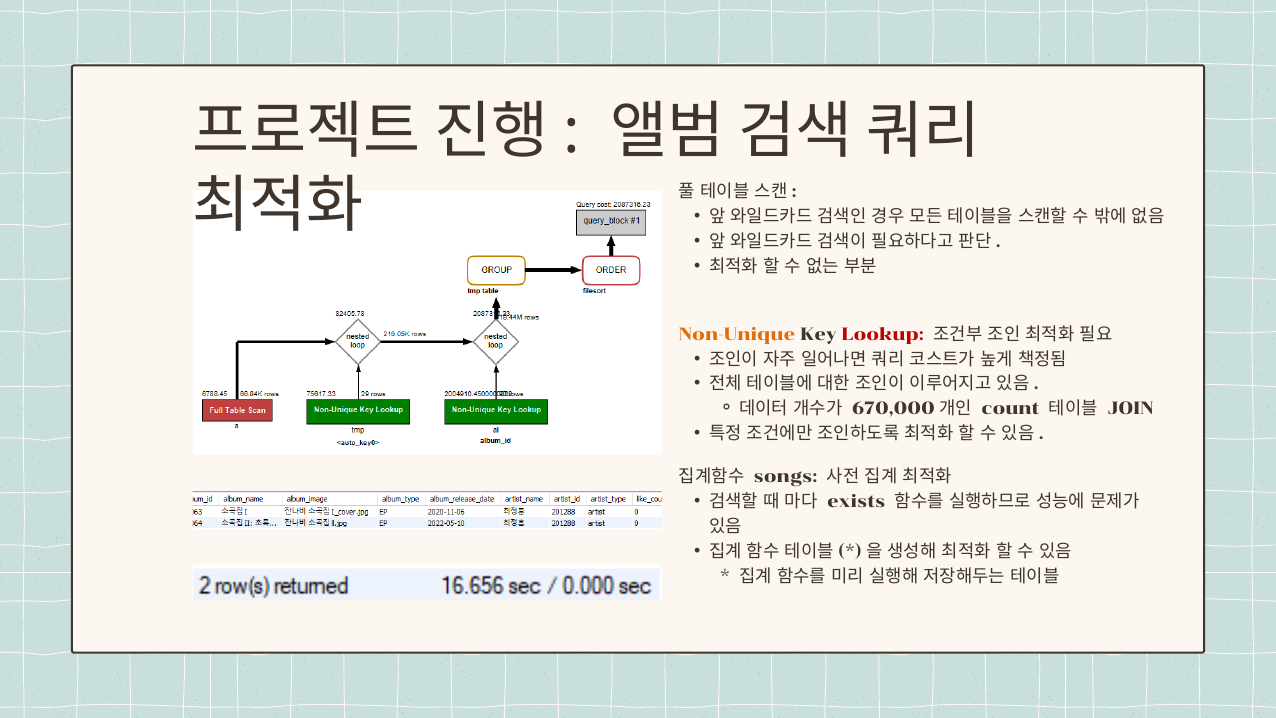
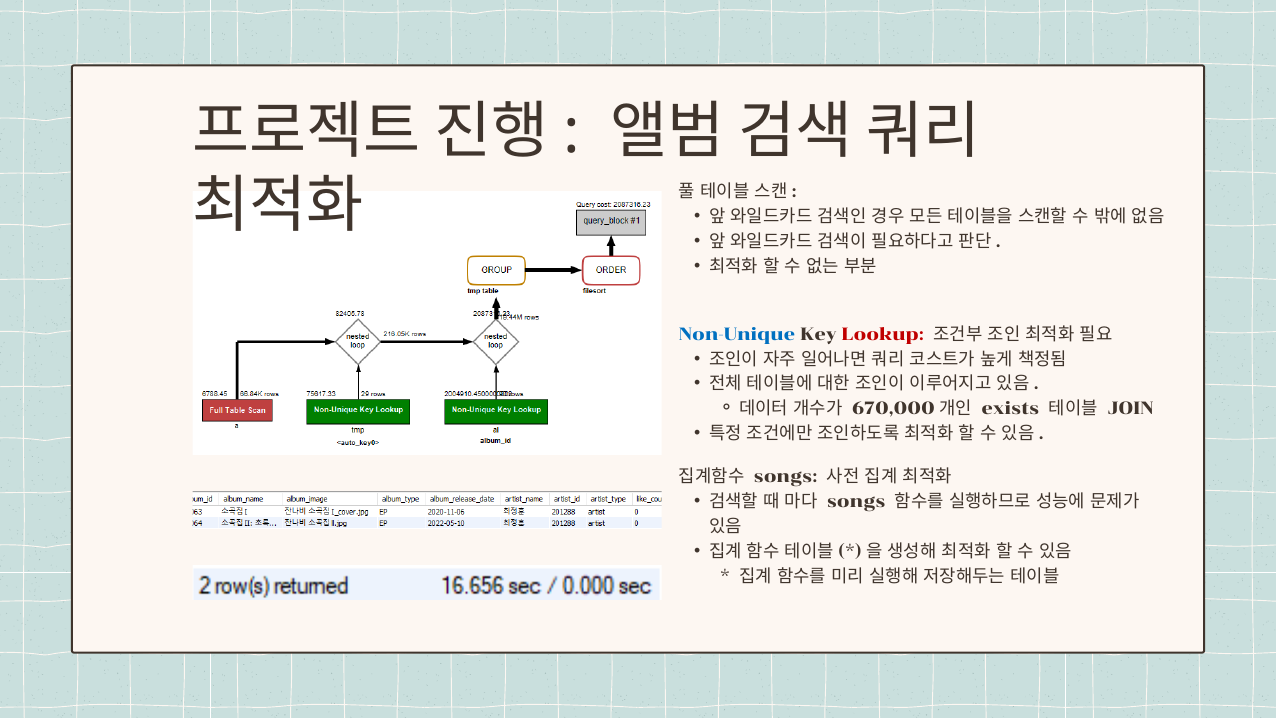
Non-Unique colour: orange -> blue (737, 334)
count: count -> exists (1010, 409)
exists: exists -> songs (856, 502)
